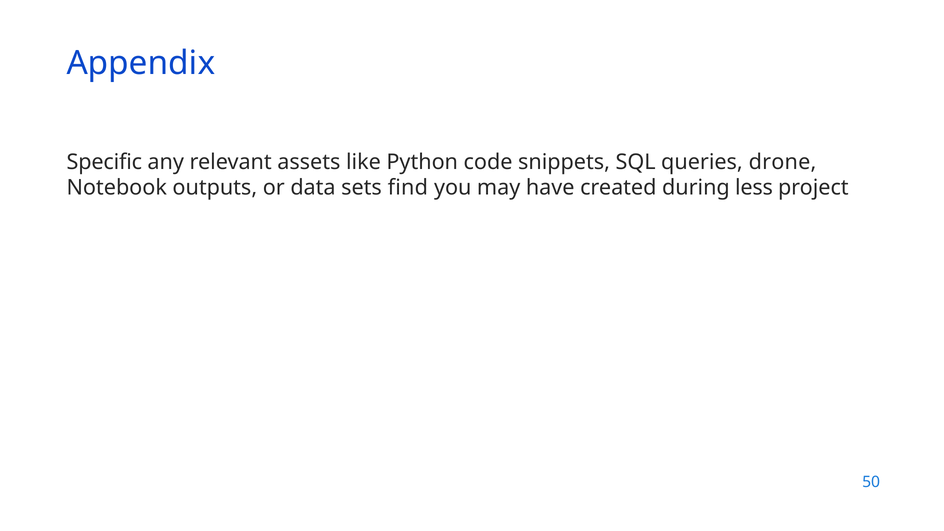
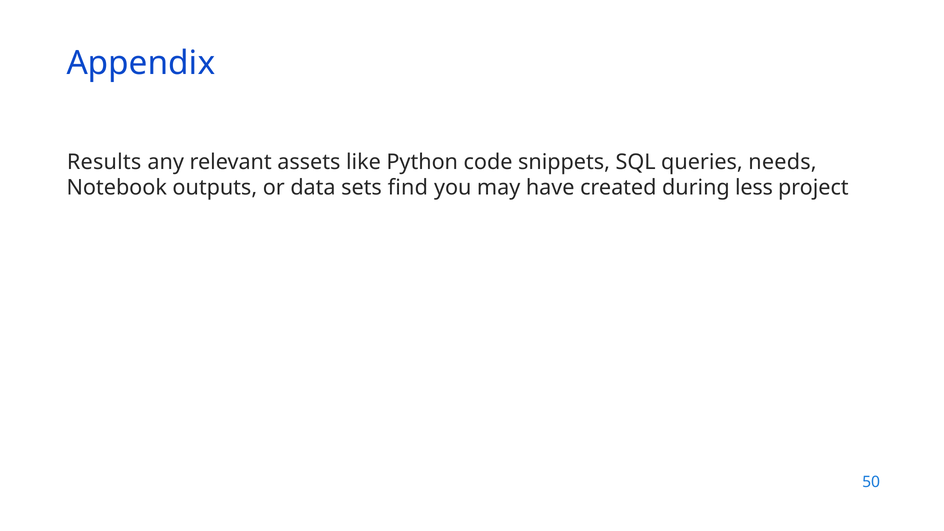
Specific: Specific -> Results (104, 162)
drone: drone -> needs (783, 162)
